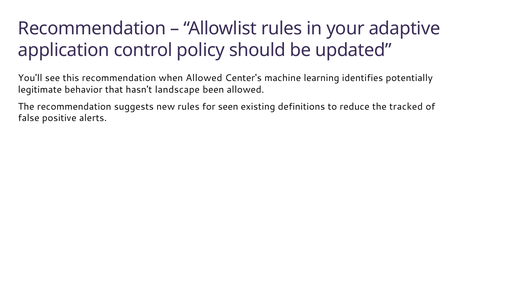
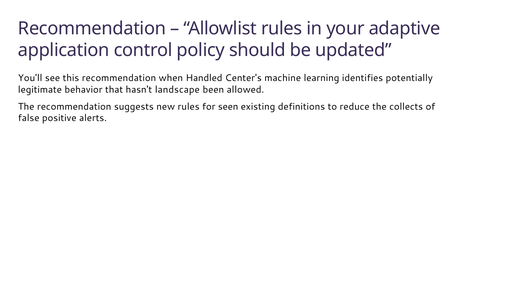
when Allowed: Allowed -> Handled (204, 78)
tracked: tracked -> collects (406, 107)
